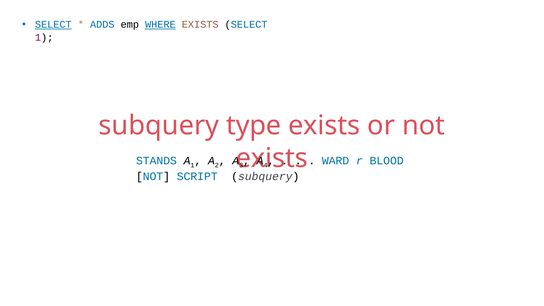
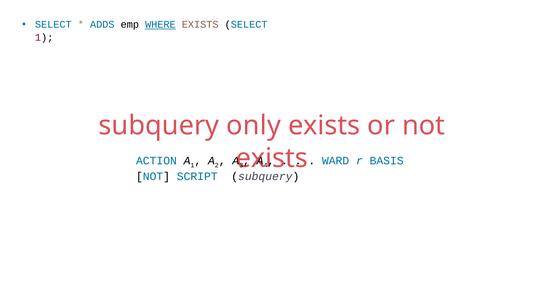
SELECT underline: present -> none (53, 25)
type: type -> only (254, 126)
STANDS: STANDS -> ACTION (156, 161)
BLOOD: BLOOD -> BASIS (387, 161)
